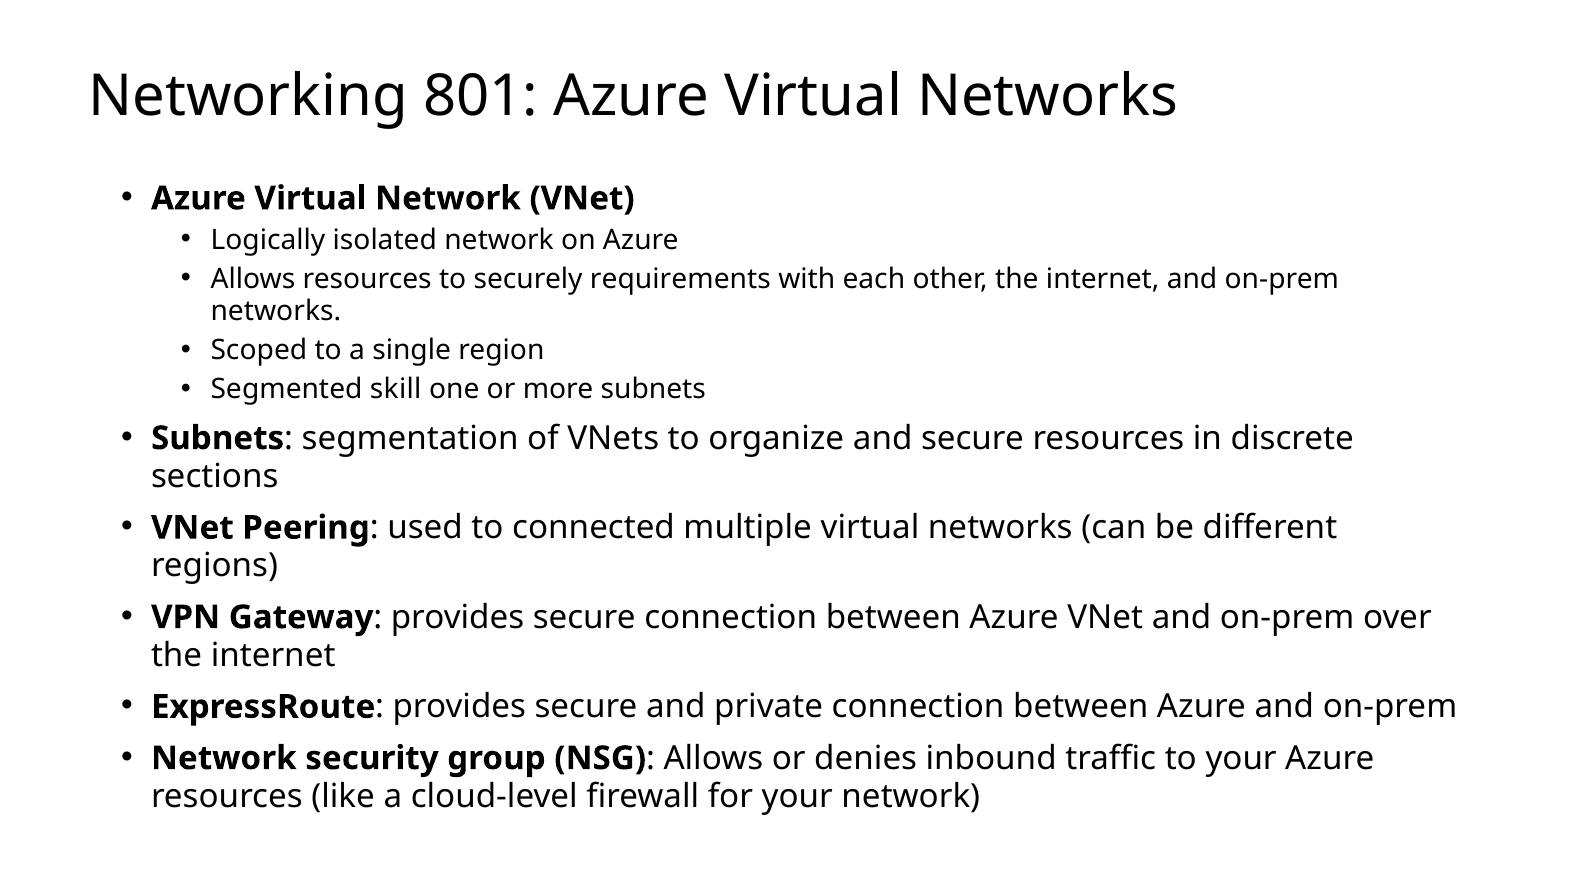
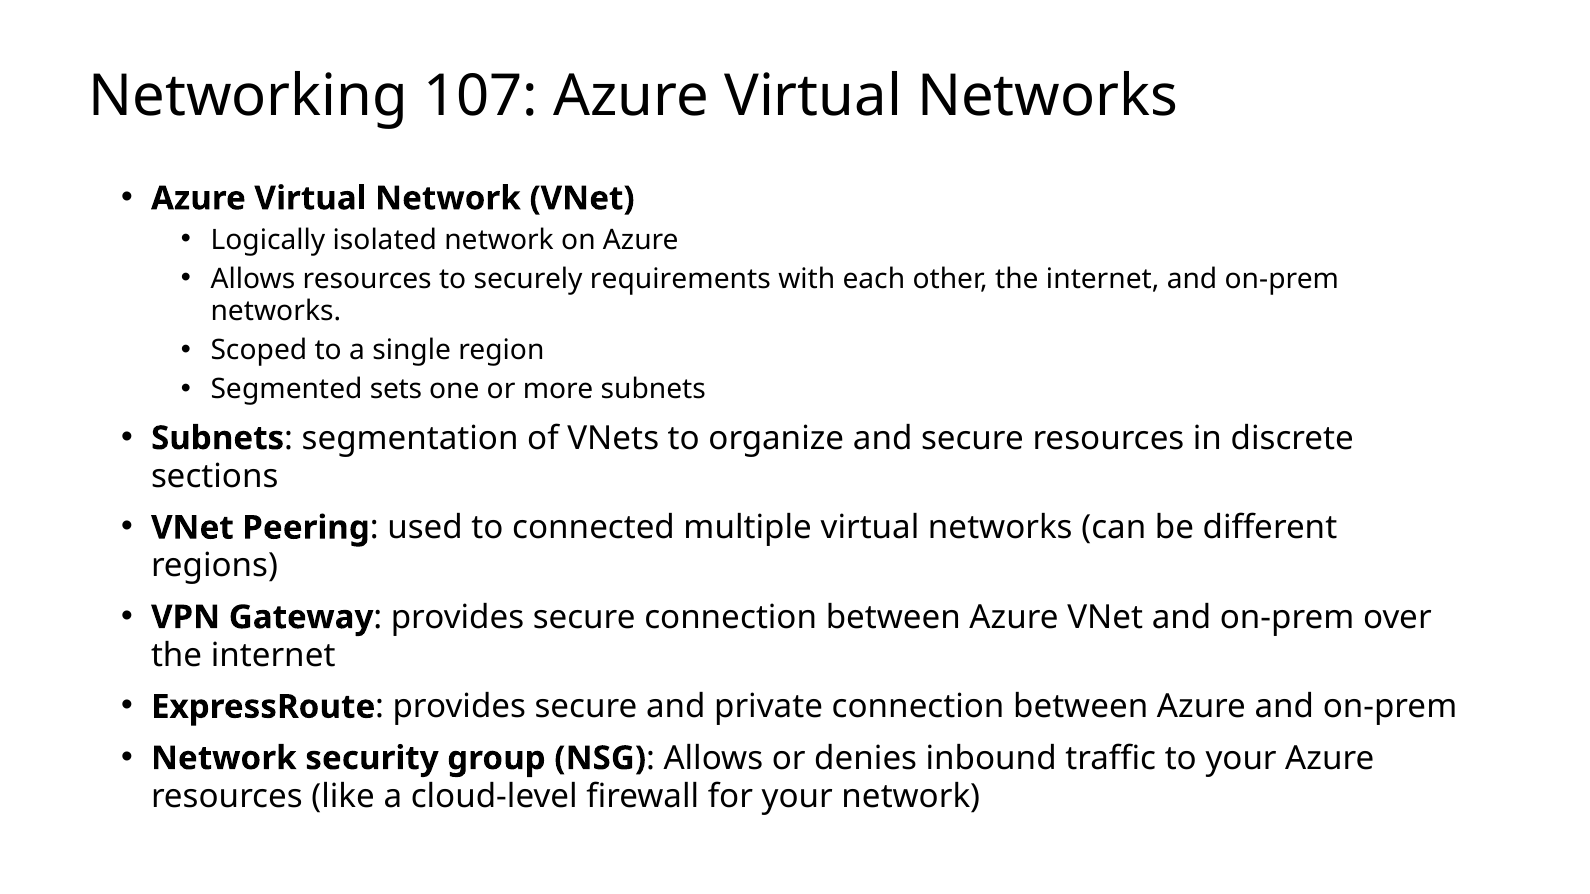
801: 801 -> 107 (481, 96)
skill: skill -> sets (396, 390)
